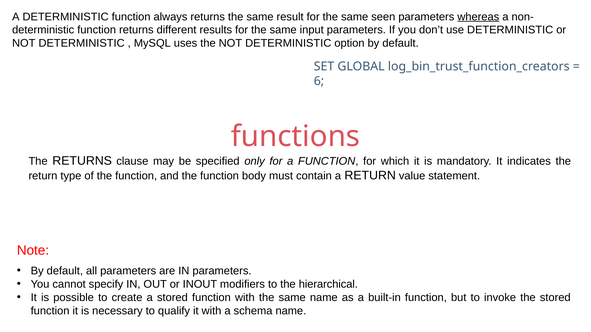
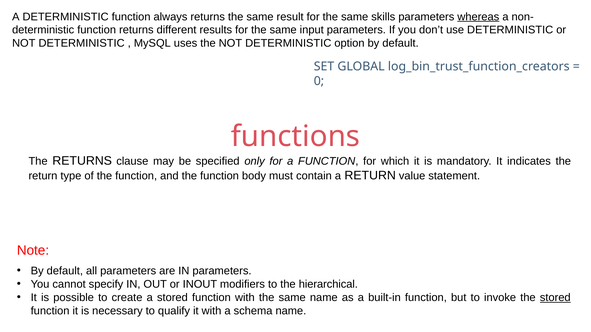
seen: seen -> skills (383, 17)
6: 6 -> 0 (319, 81)
stored underline: none -> present (555, 298)
